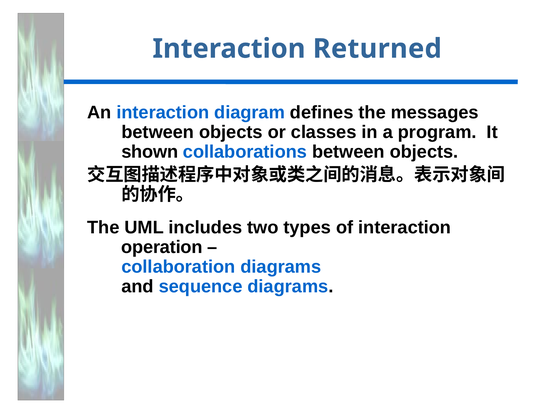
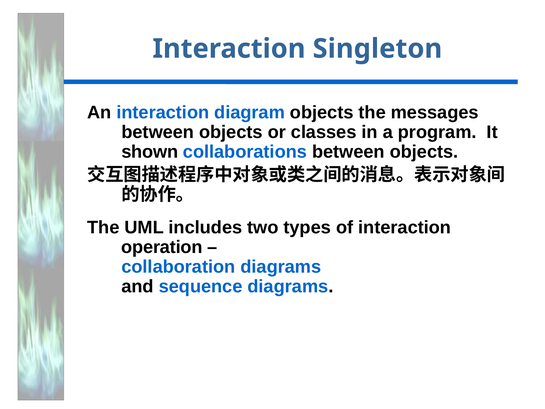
Returned: Returned -> Singleton (377, 49)
diagram defines: defines -> objects (322, 112)
